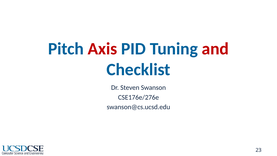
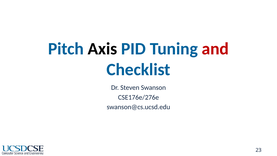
Axis colour: red -> black (102, 49)
